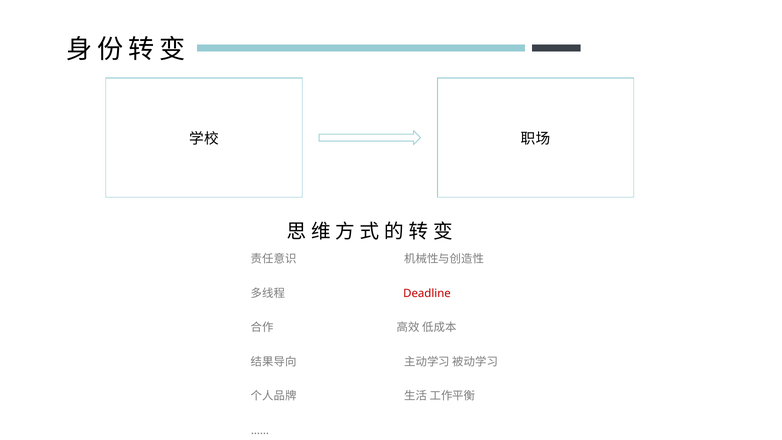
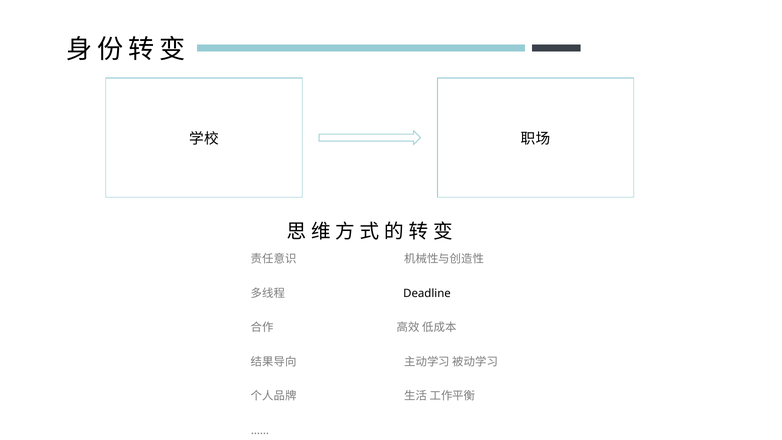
Deadline colour: red -> black (427, 293)
